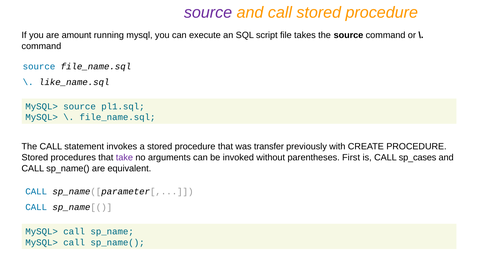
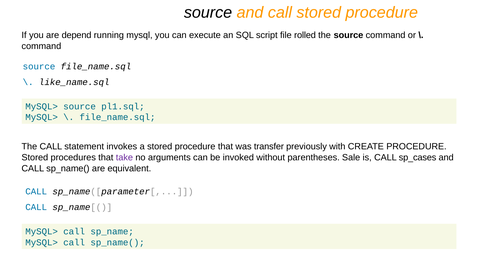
source colour: purple -> black (208, 13)
amount: amount -> depend (77, 35)
takes: takes -> rolled (305, 35)
First: First -> Sale (351, 158)
